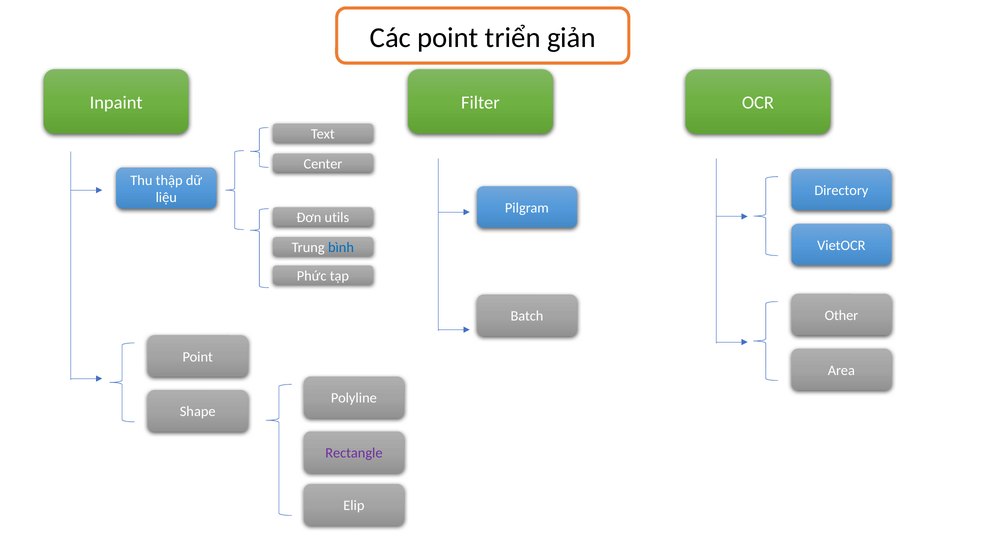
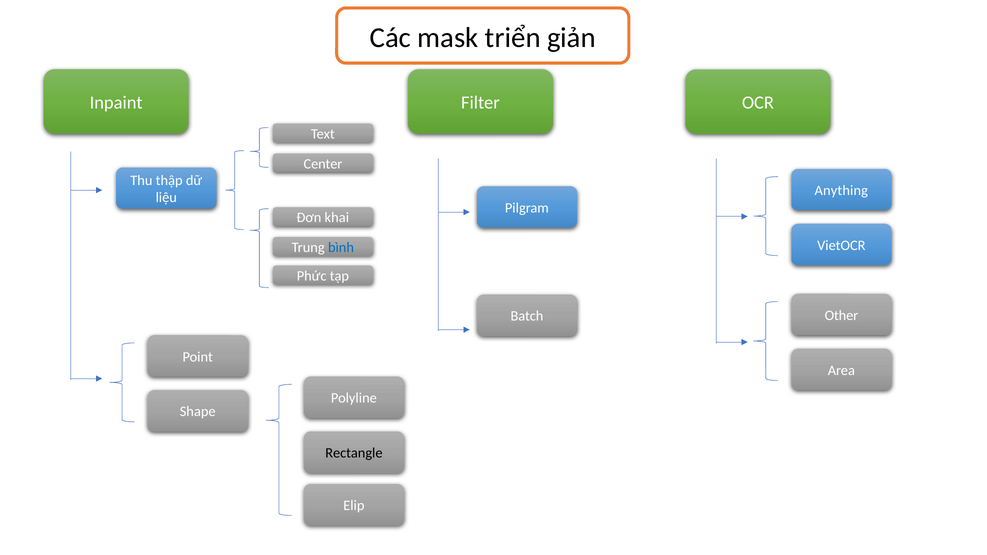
Các point: point -> mask (448, 38)
Directory: Directory -> Anything (841, 191)
utils: utils -> khai (337, 218)
Rectangle colour: purple -> black (354, 453)
